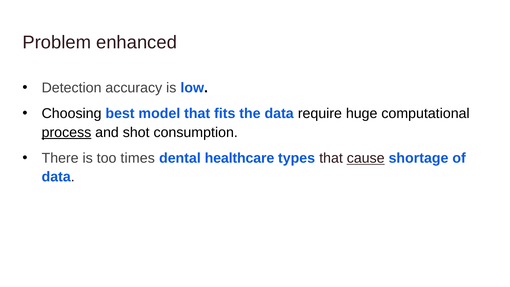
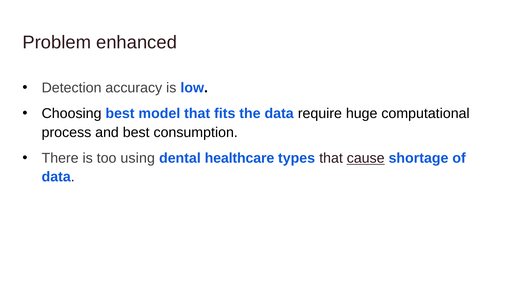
process underline: present -> none (66, 132)
and shot: shot -> best (136, 132)
times: times -> using (138, 158)
